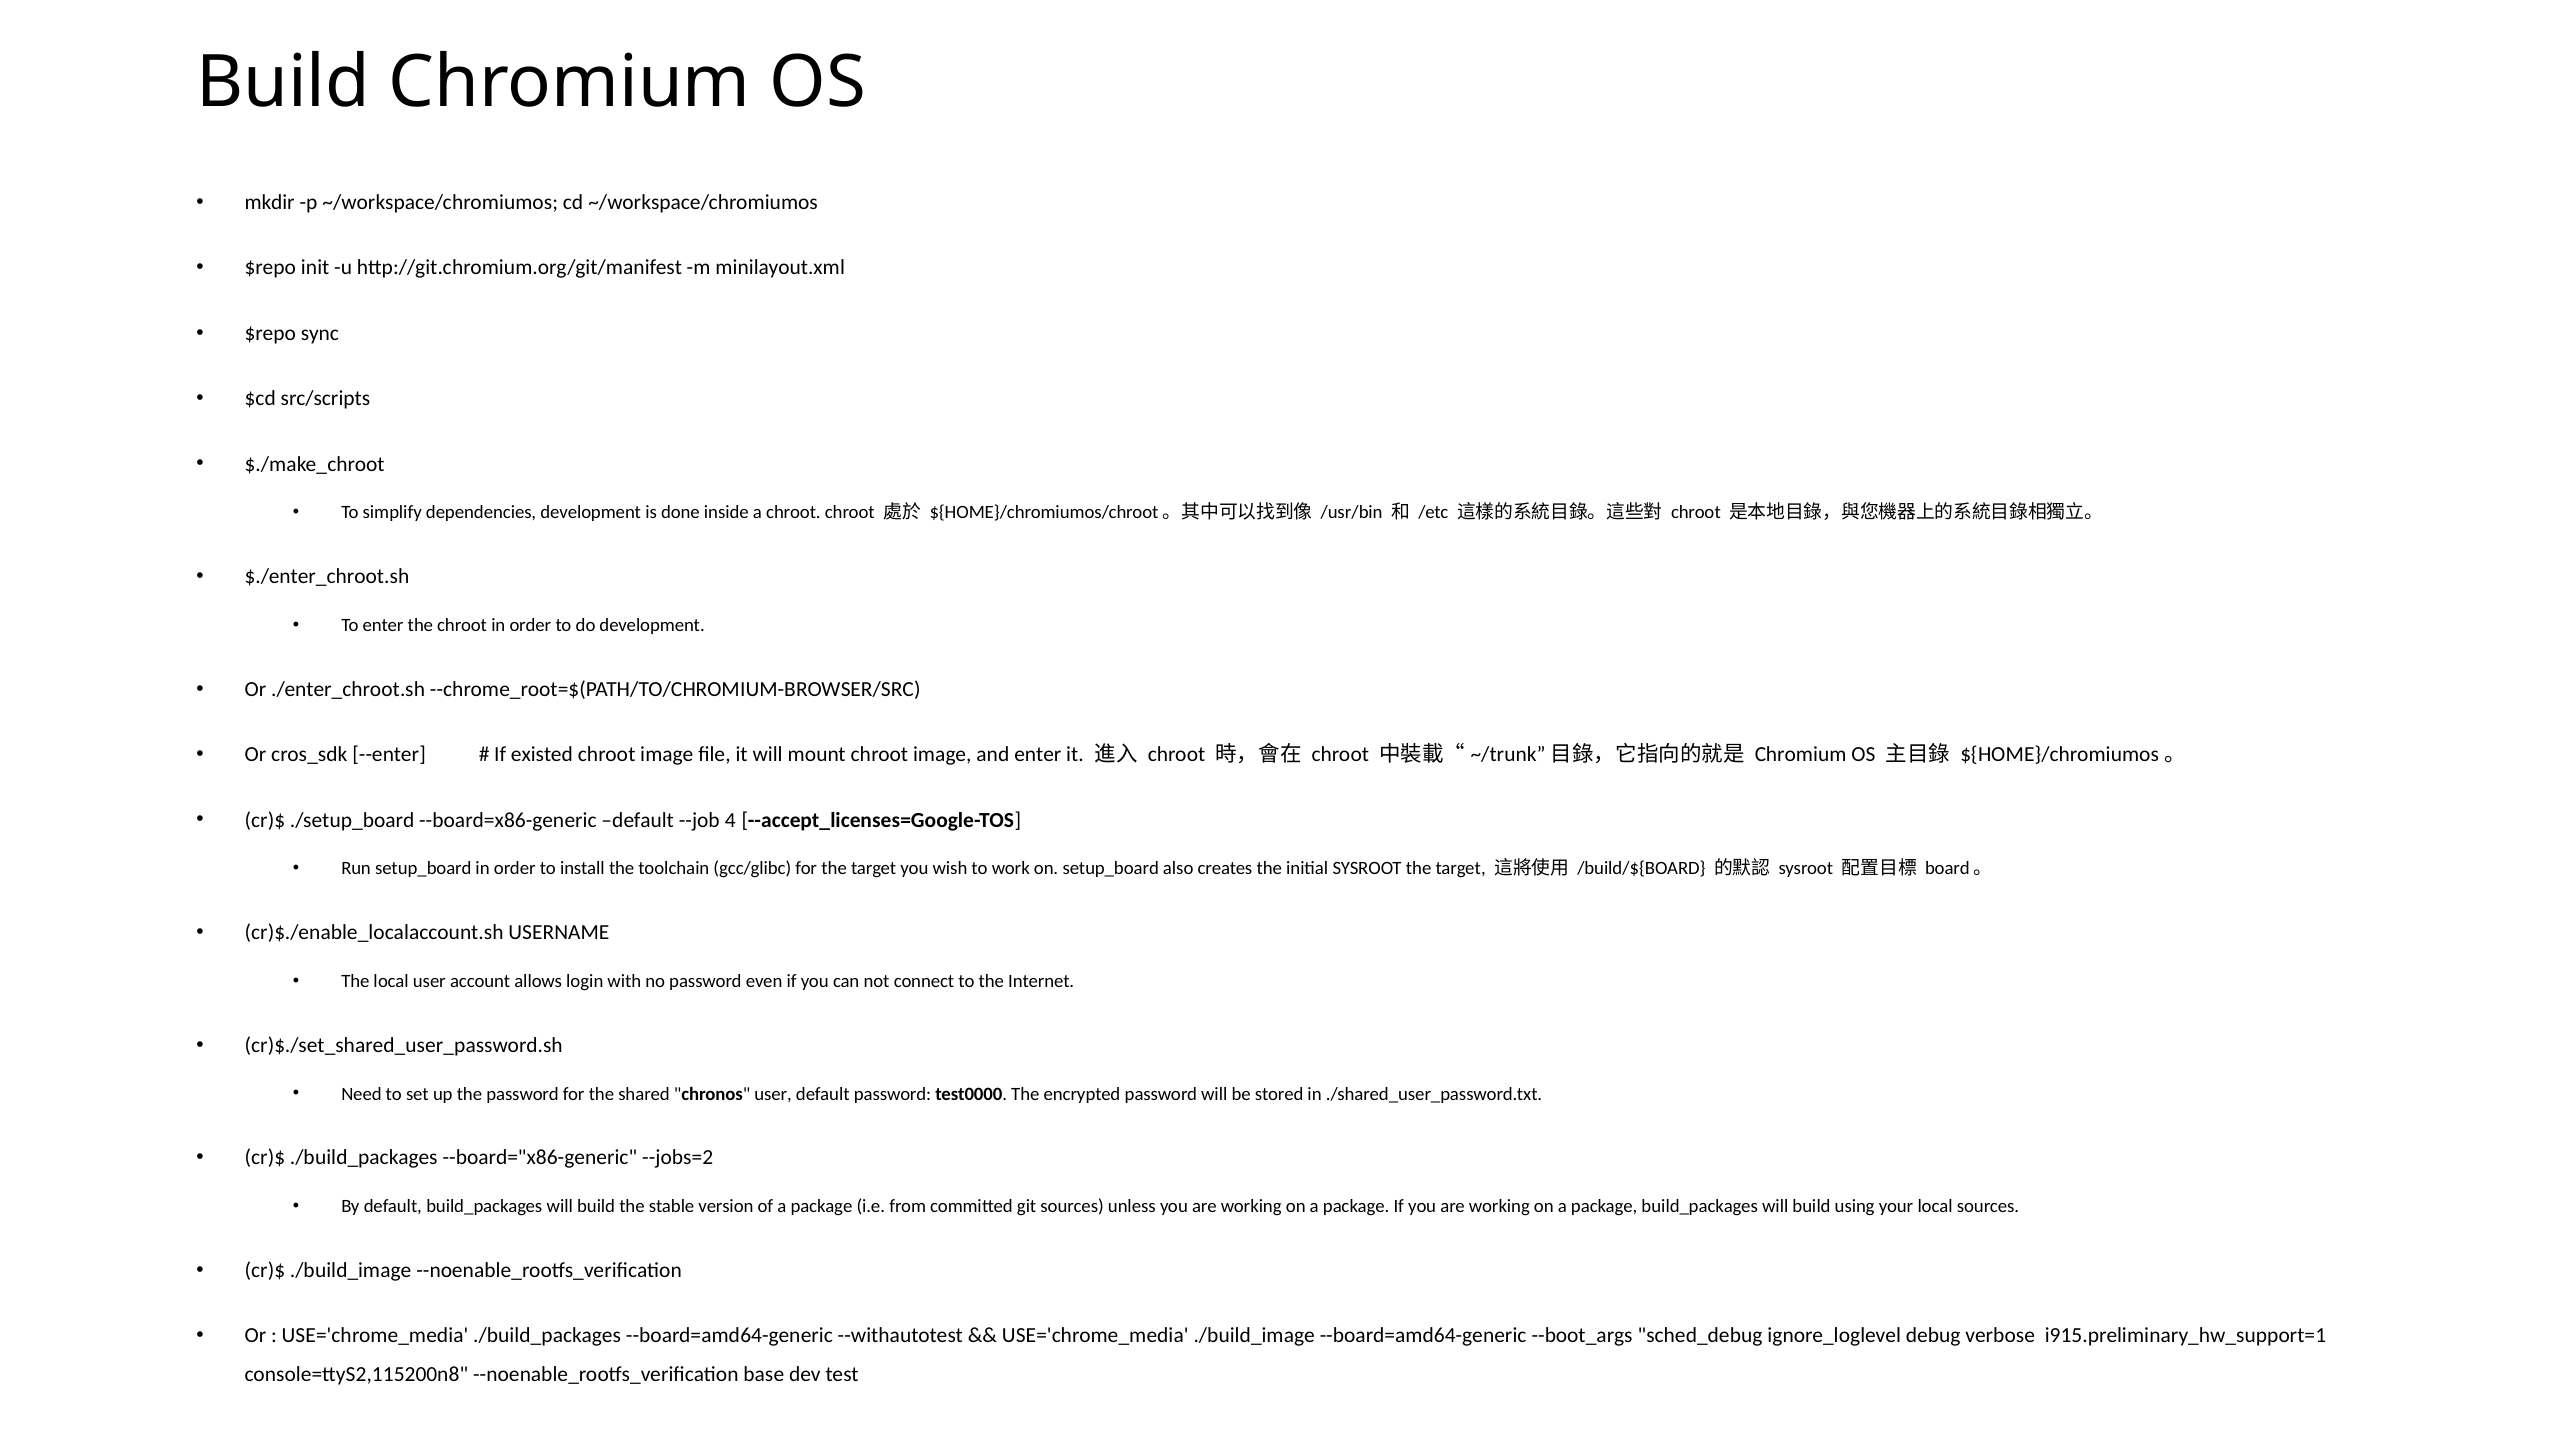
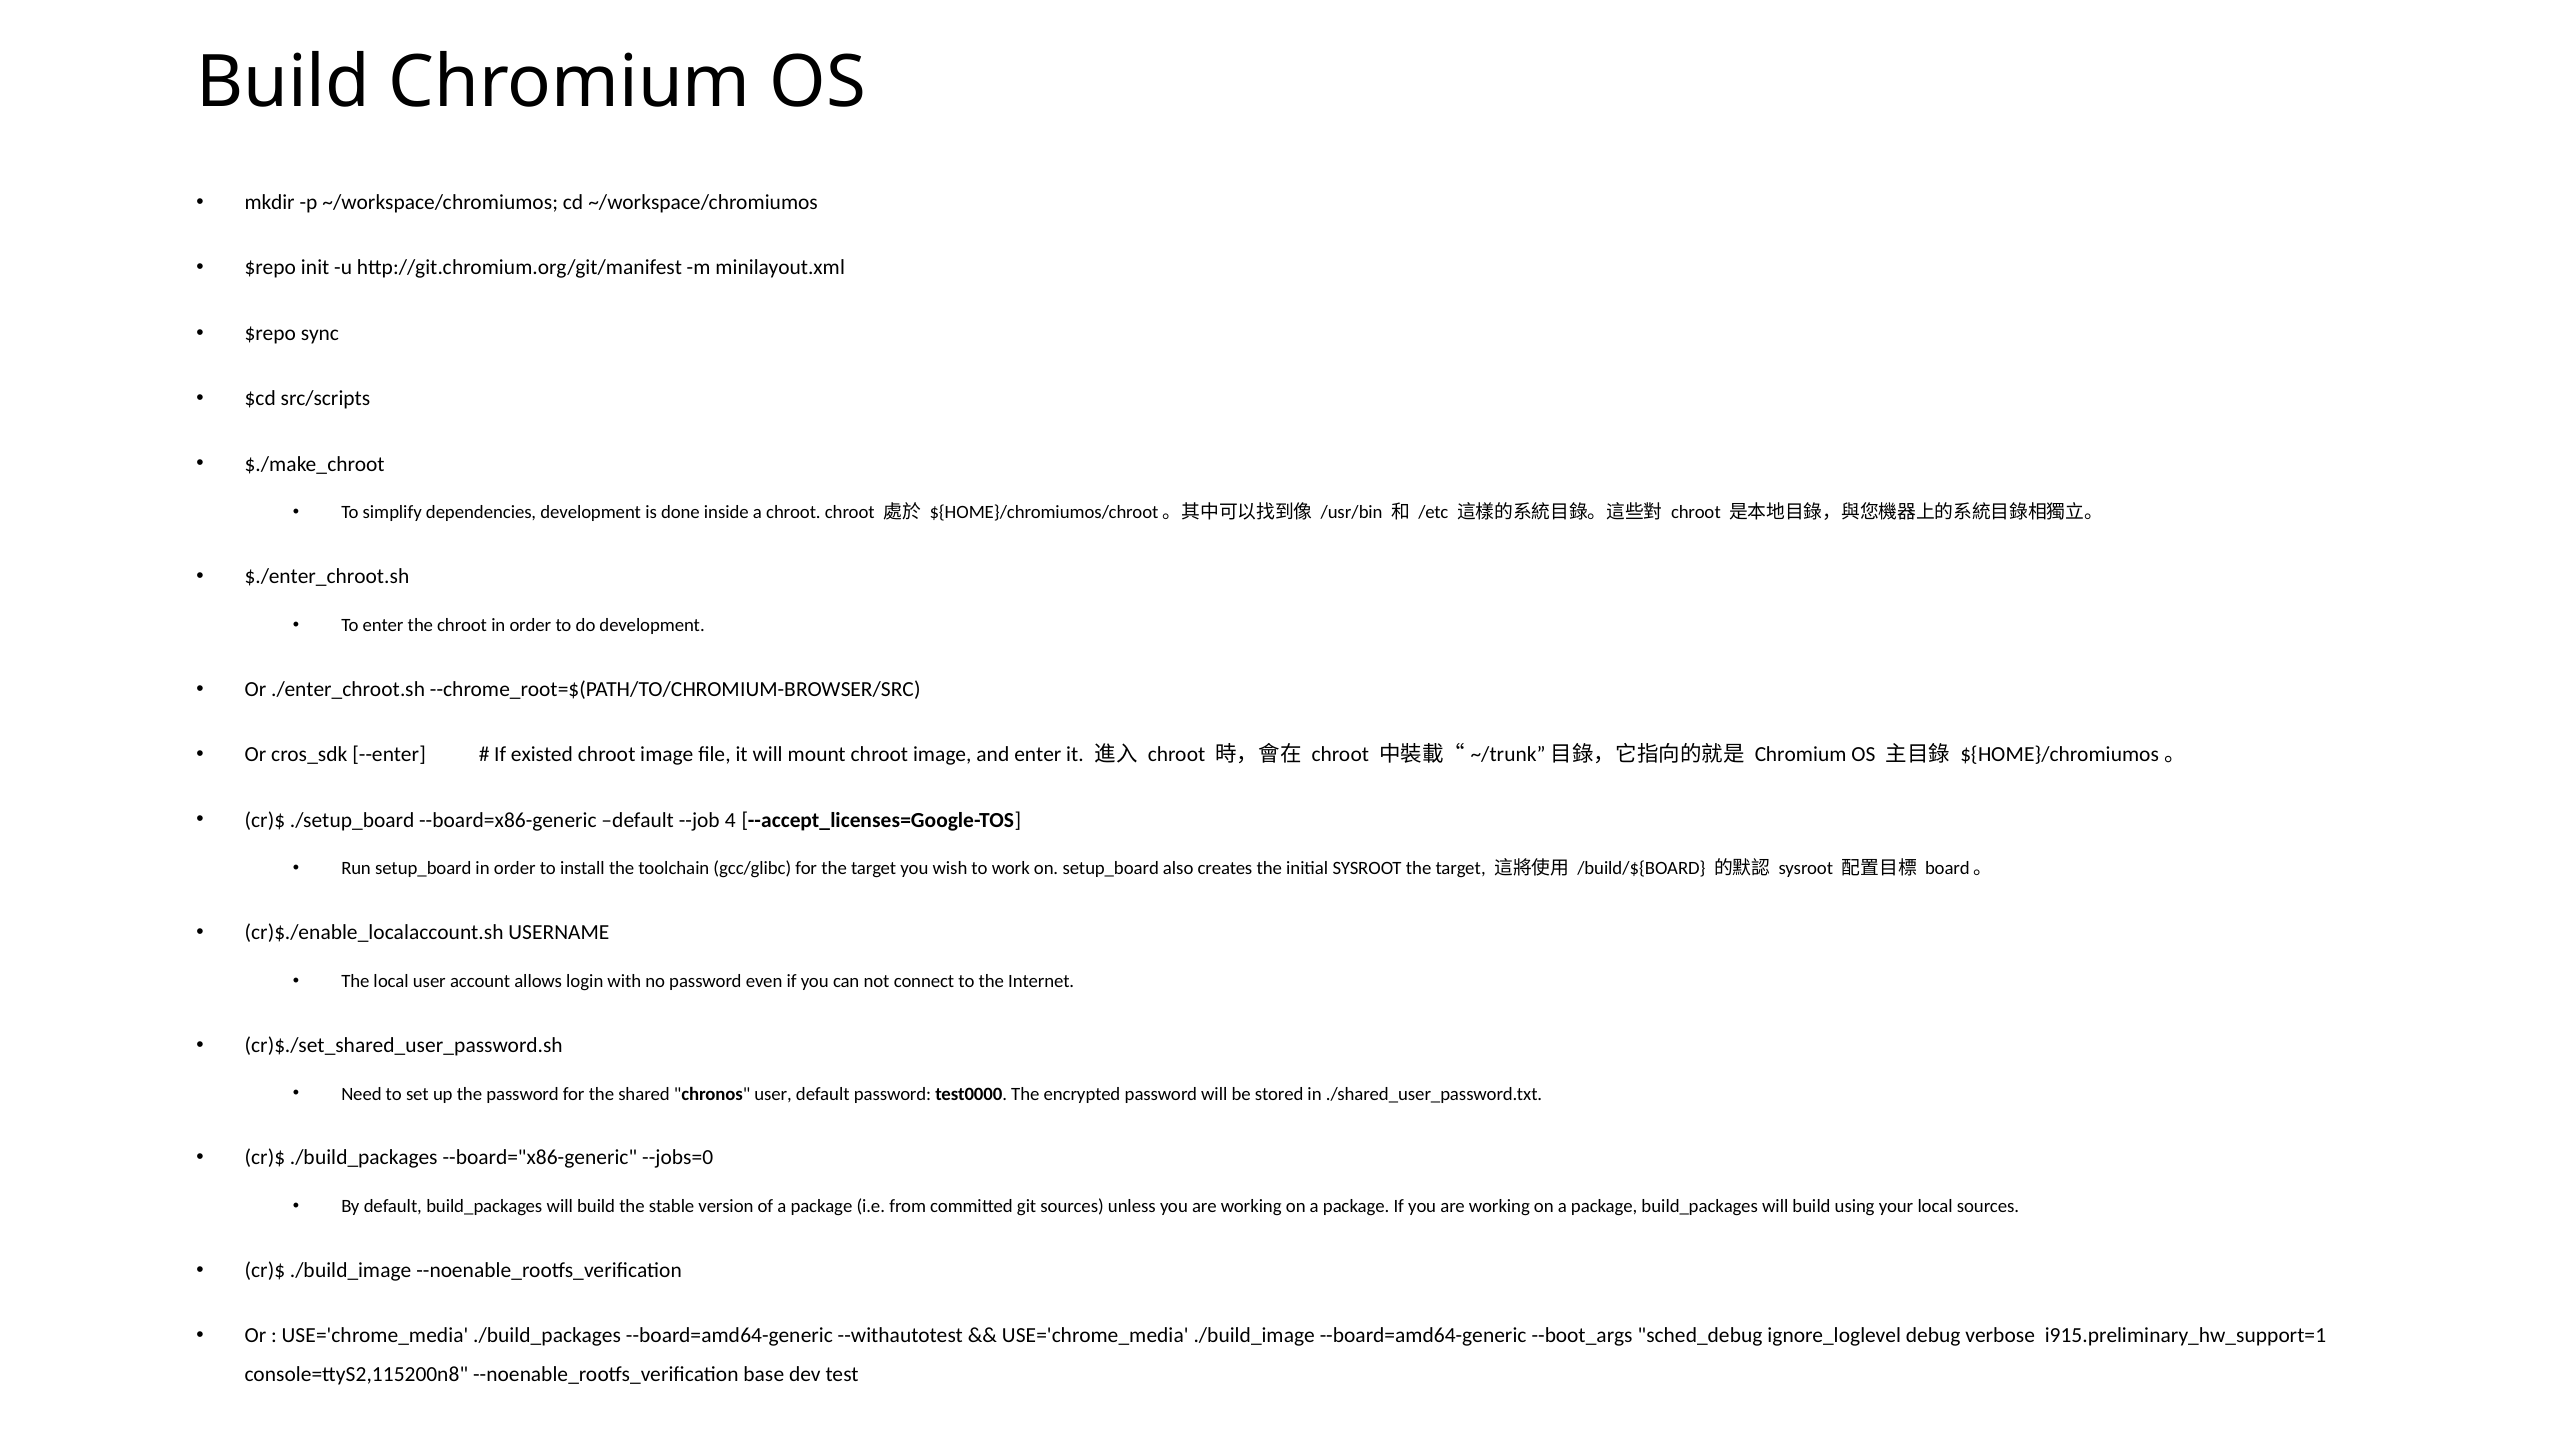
--jobs=2: --jobs=2 -> --jobs=0 (678, 1158)
